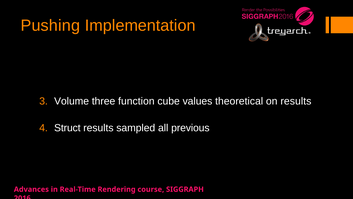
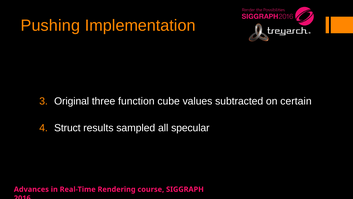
Volume: Volume -> Original (72, 101)
theoretical: theoretical -> subtracted (239, 101)
on results: results -> certain (296, 101)
previous: previous -> specular (190, 128)
